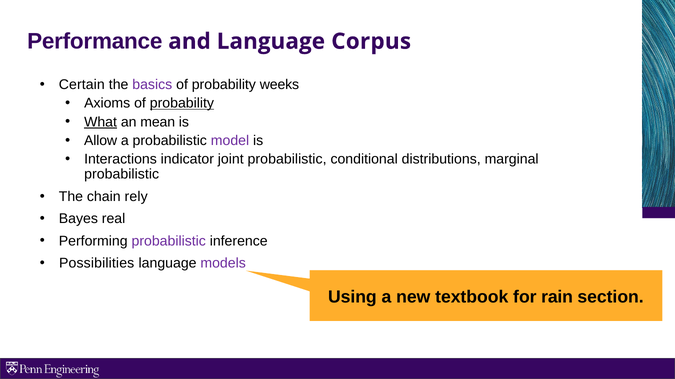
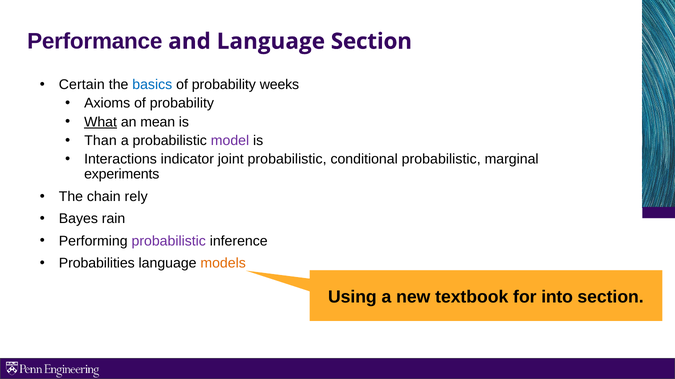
Language Corpus: Corpus -> Section (371, 41)
basics colour: purple -> blue (152, 85)
probability underline: present -> none (182, 103)
Allow: Allow -> Than (100, 141)
conditional distributions: distributions -> probabilistic (441, 159)
probabilistic: probabilistic -> experiments (122, 175)
real: real -> rain (114, 219)
Possibilities: Possibilities -> Probabilities (97, 264)
models colour: purple -> orange (223, 264)
rain: rain -> into (557, 297)
